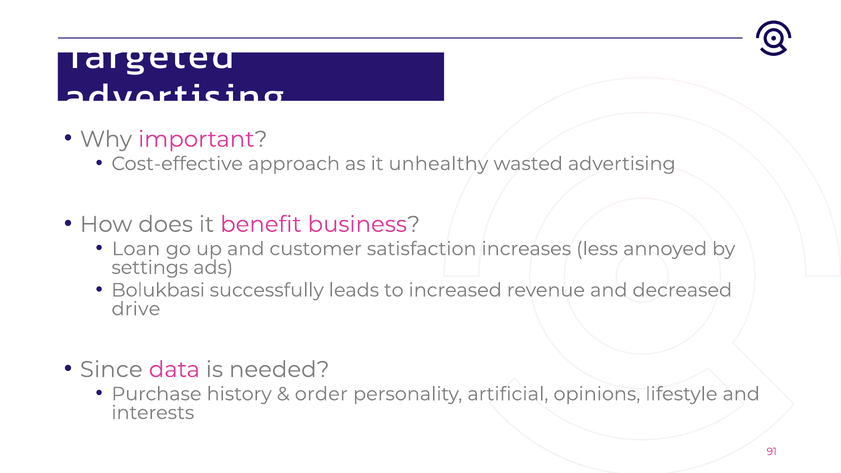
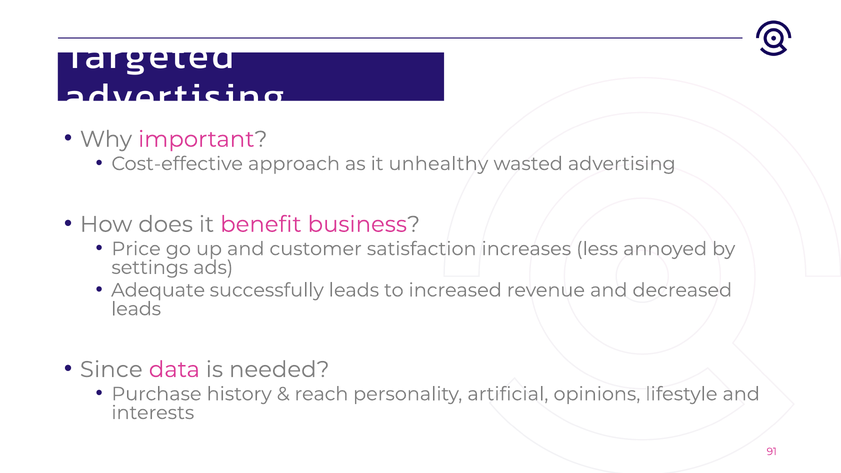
Loan: Loan -> Price (136, 249)
Bolukbasi: Bolukbasi -> Adequate (158, 290)
drive: drive -> leads (136, 309)
order: order -> reach (321, 394)
